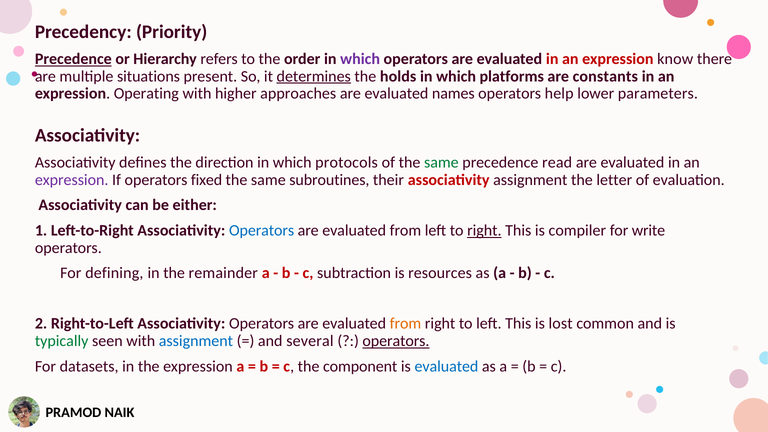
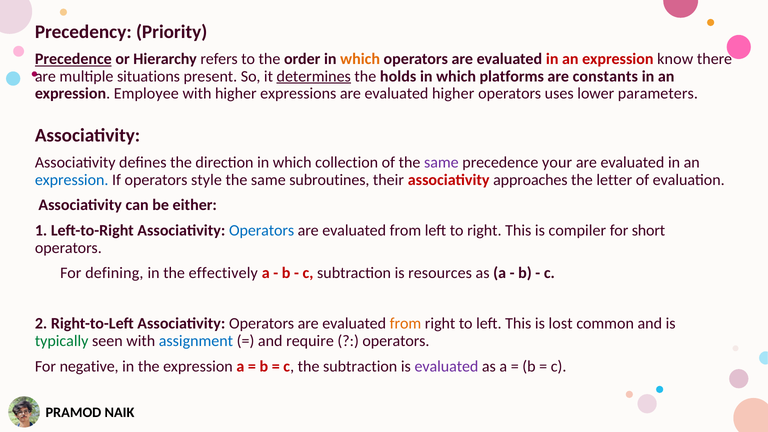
which colour: purple -> orange (360, 59)
Operating: Operating -> Employee (146, 94)
approaches: approaches -> expressions (298, 94)
evaluated names: names -> higher (453, 94)
help: help -> uses (559, 94)
protocols: protocols -> collection (347, 163)
same colour: green -> purple (441, 163)
read: read -> your (557, 163)
expression colour: purple -> blue (72, 180)
fixed: fixed -> style (206, 180)
associativity assignment: assignment -> approaches (530, 180)
right underline: present -> none (484, 230)
write: write -> short (648, 230)
remainder: remainder -> effectively (223, 273)
several: several -> require (310, 341)
operators underline: present -> none (396, 341)
datasets: datasets -> negative (89, 366)
the component: component -> subtraction (360, 366)
evaluated colour: blue -> purple (446, 366)
